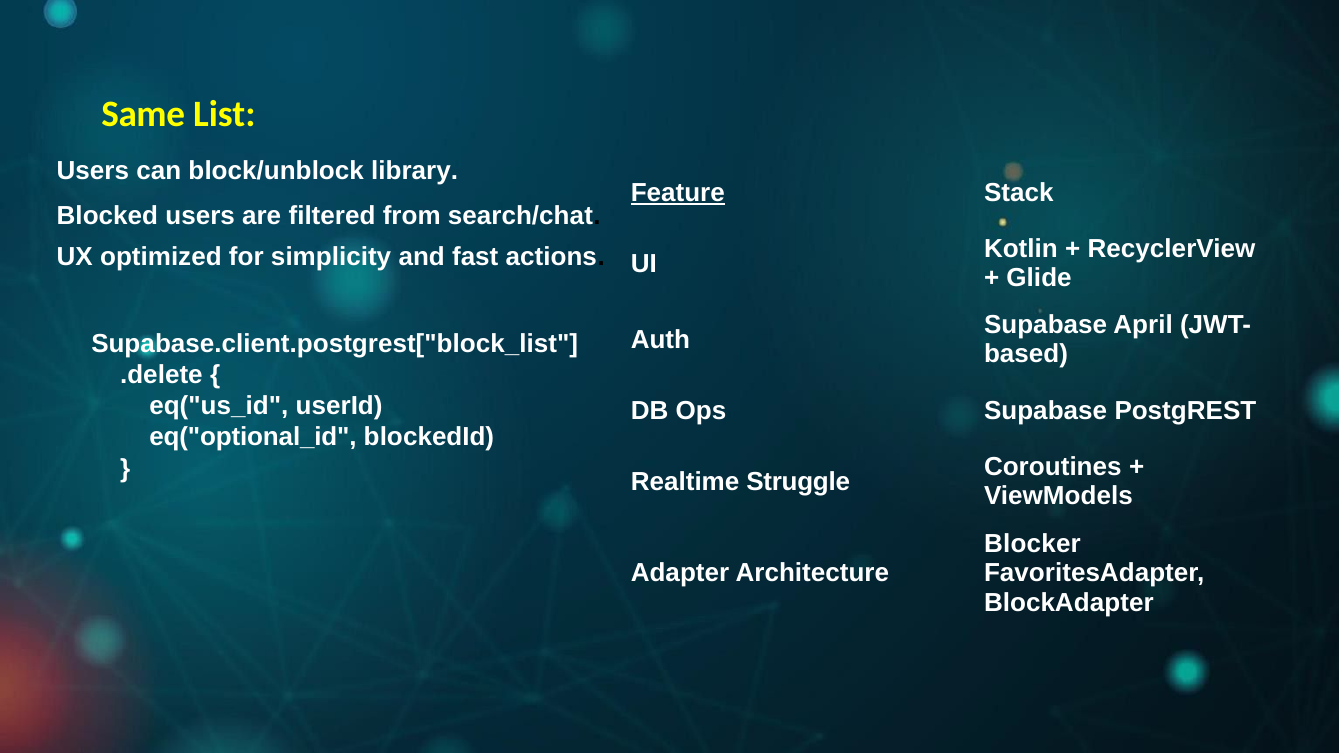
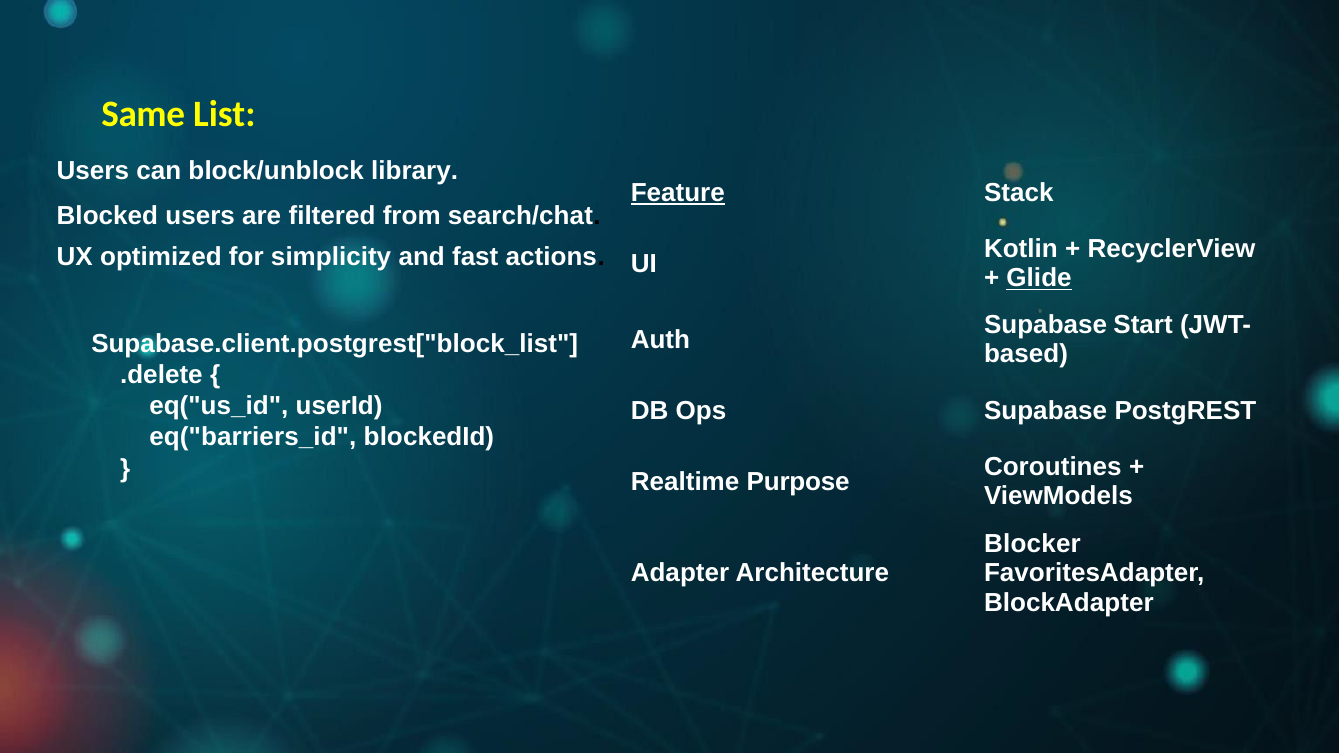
Glide underline: none -> present (1039, 278)
April: April -> Start (1143, 325)
eq("optional_id: eq("optional_id -> eq("barriers_id (253, 437)
Struggle: Struggle -> Purpose (798, 482)
